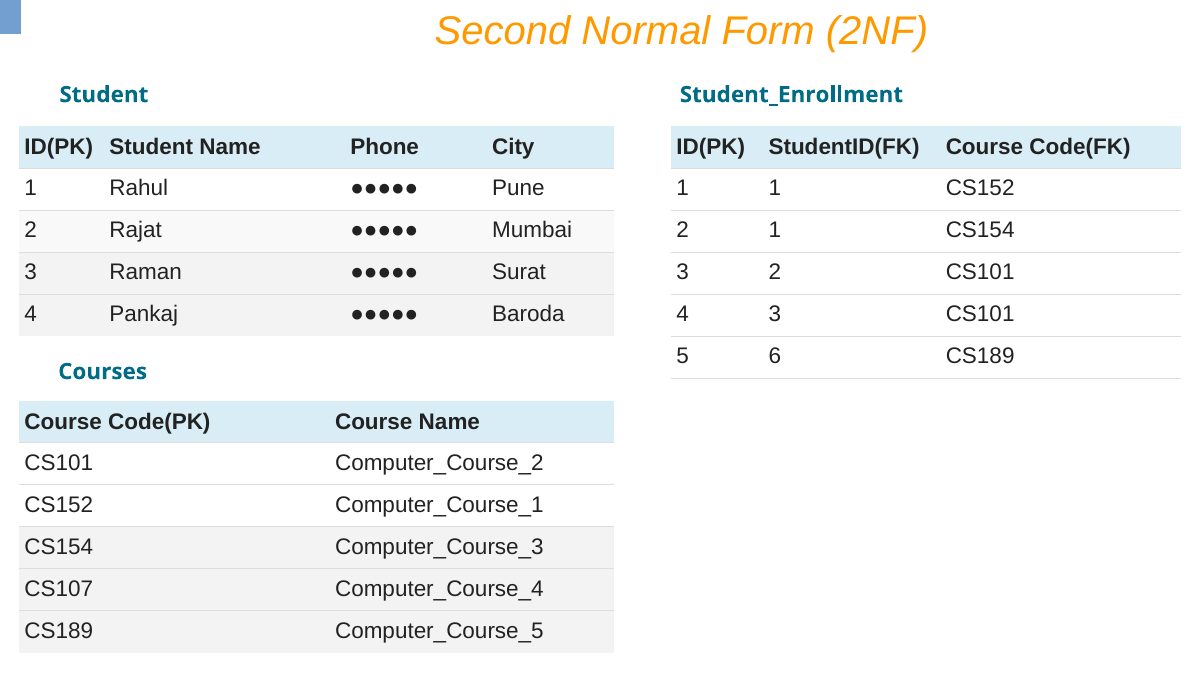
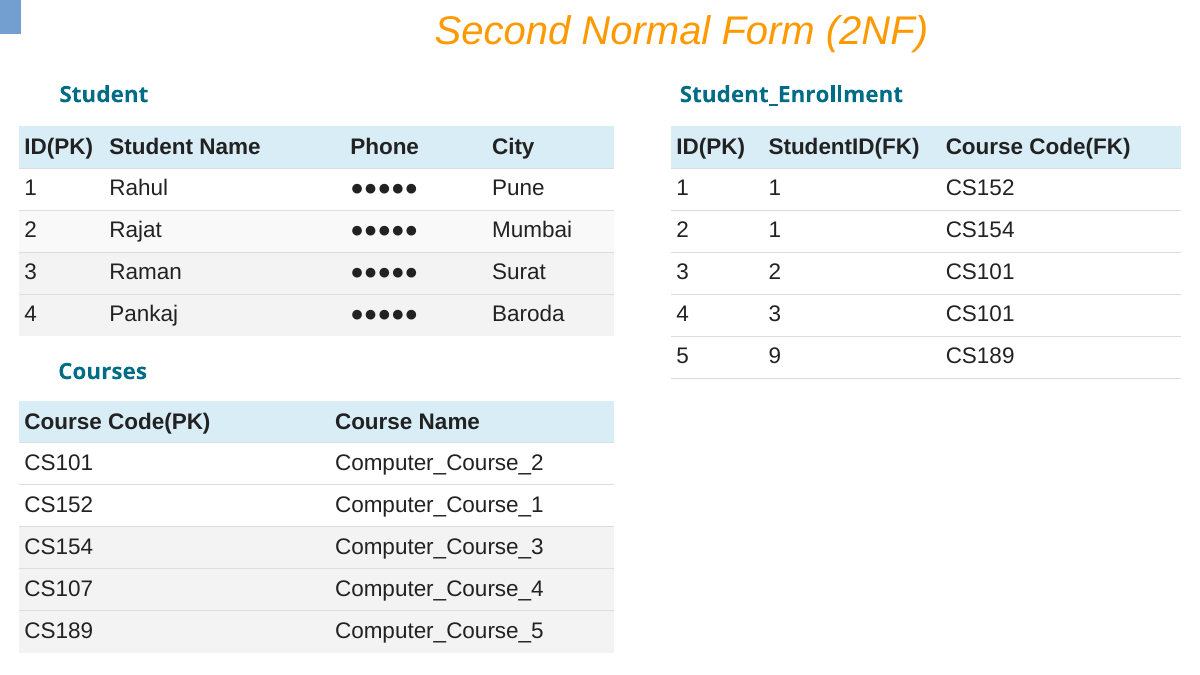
6: 6 -> 9 (775, 356)
